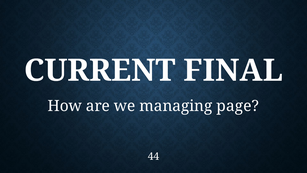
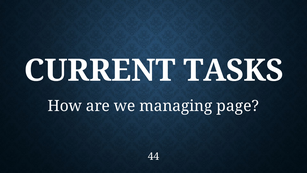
FINAL: FINAL -> TASKS (233, 70)
